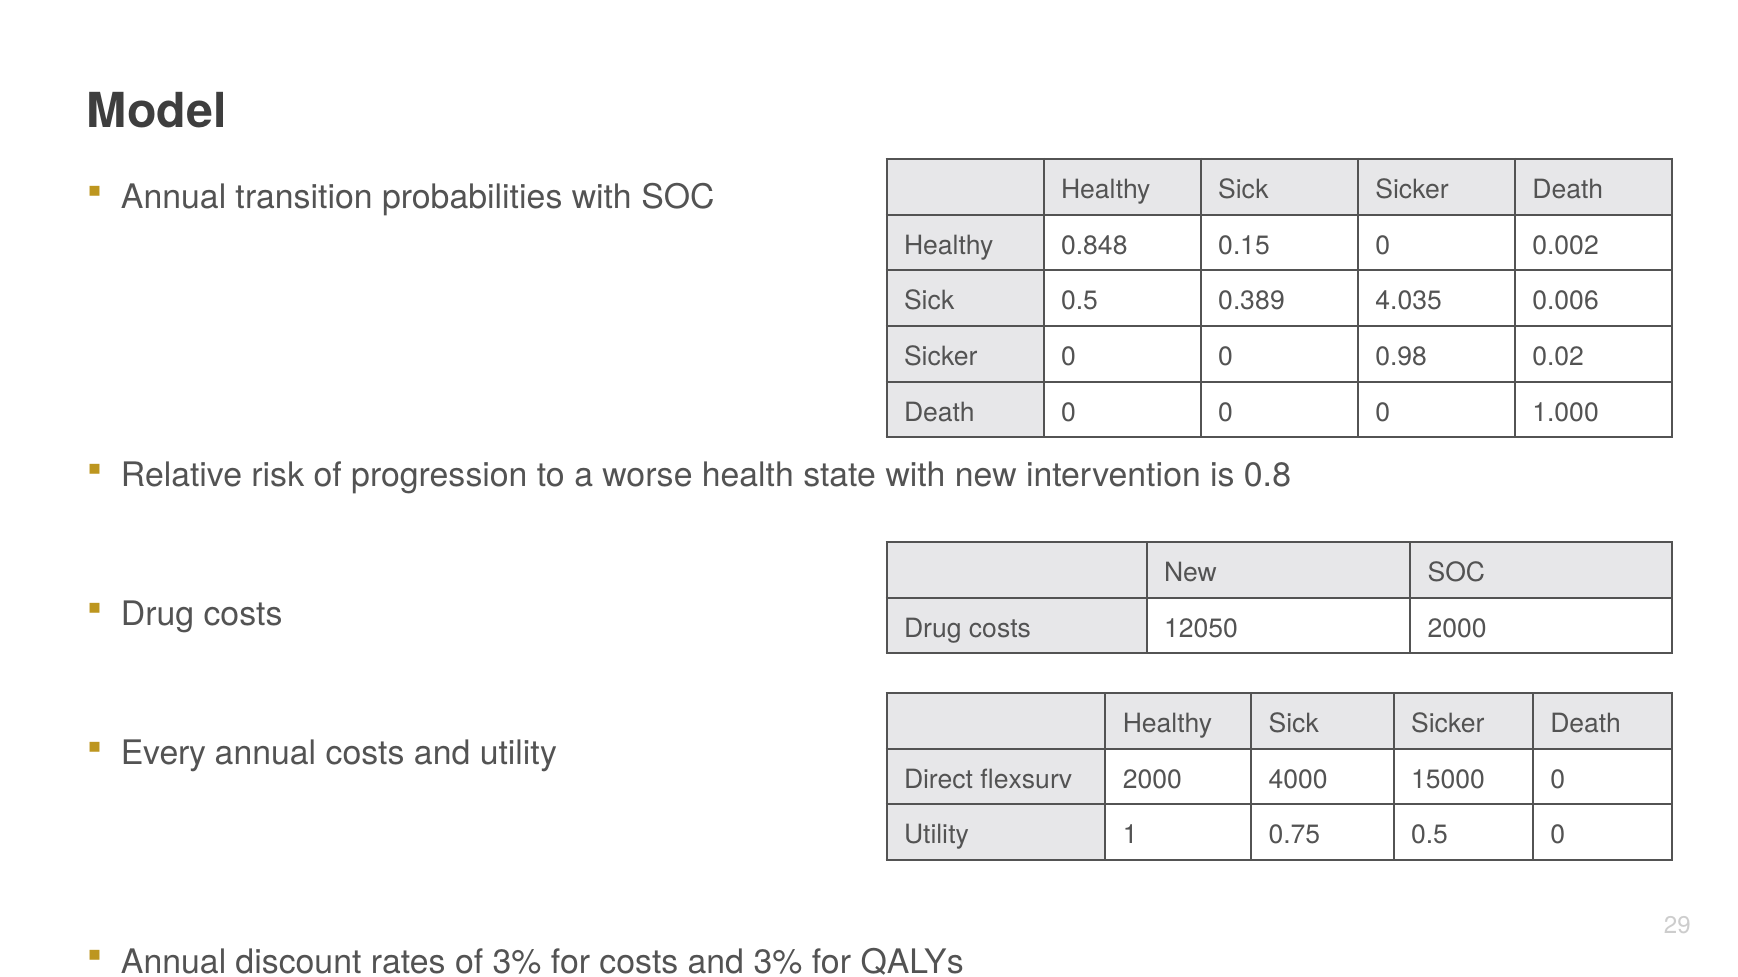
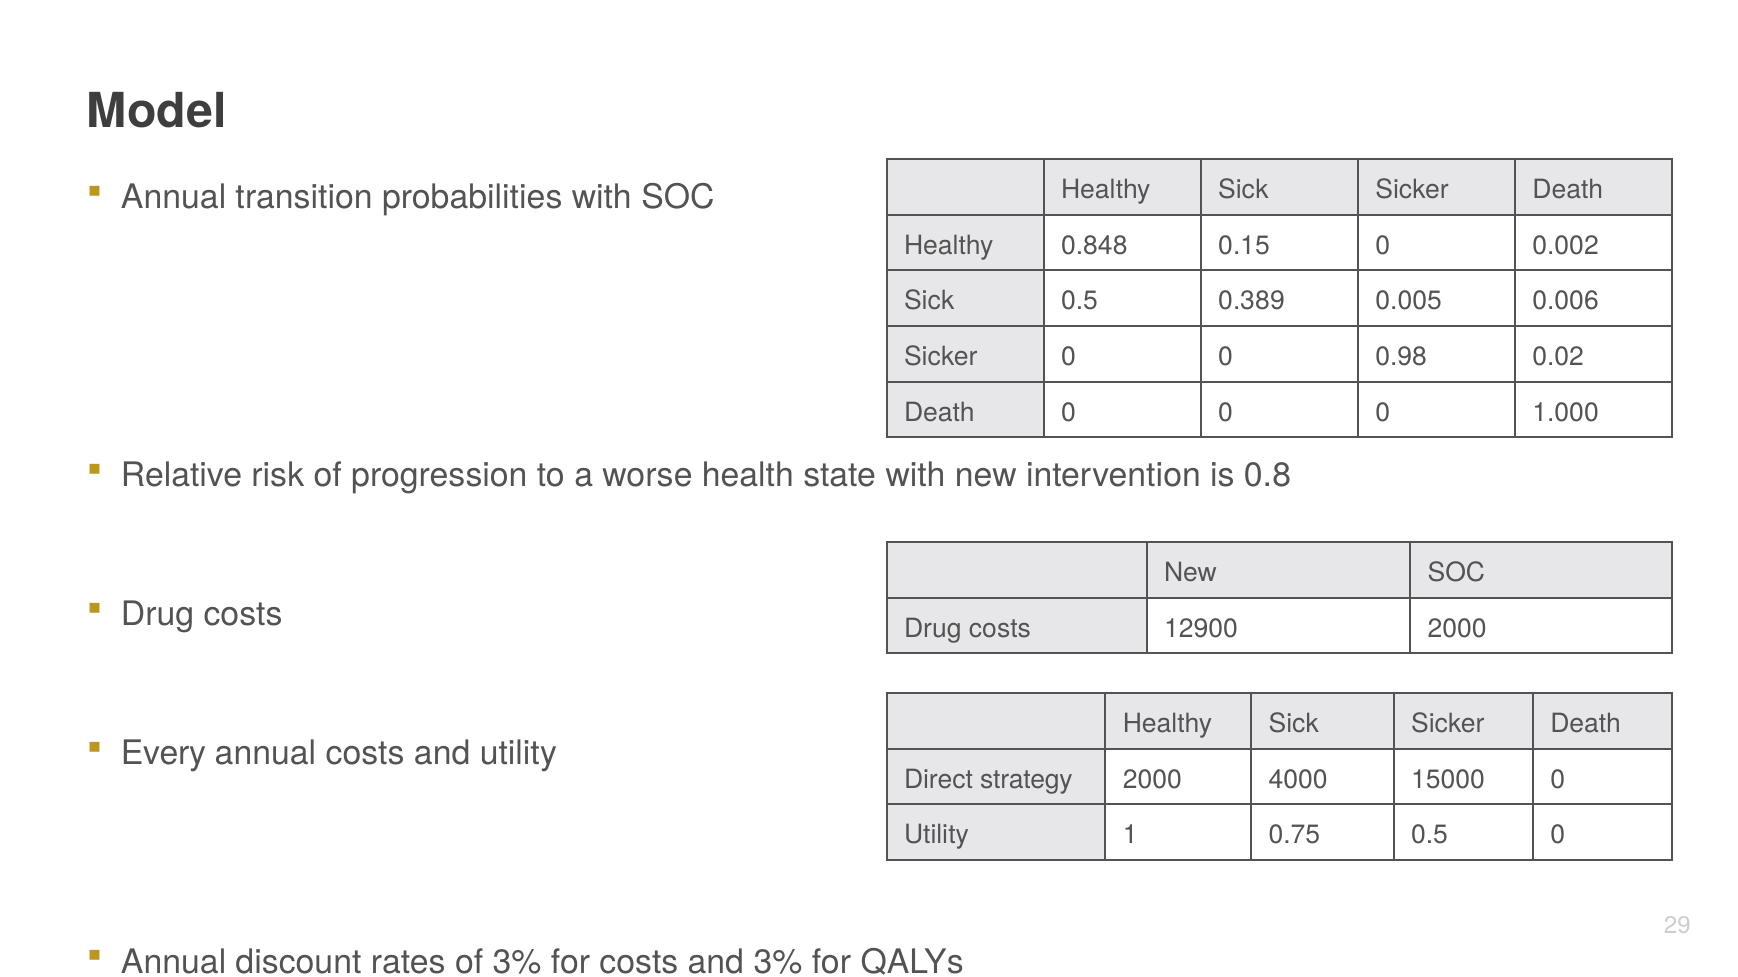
4.035: 4.035 -> 0.005 (1409, 301)
12050: 12050 -> 12900 (1201, 629)
flexsurv: flexsurv -> strategy (1026, 780)
